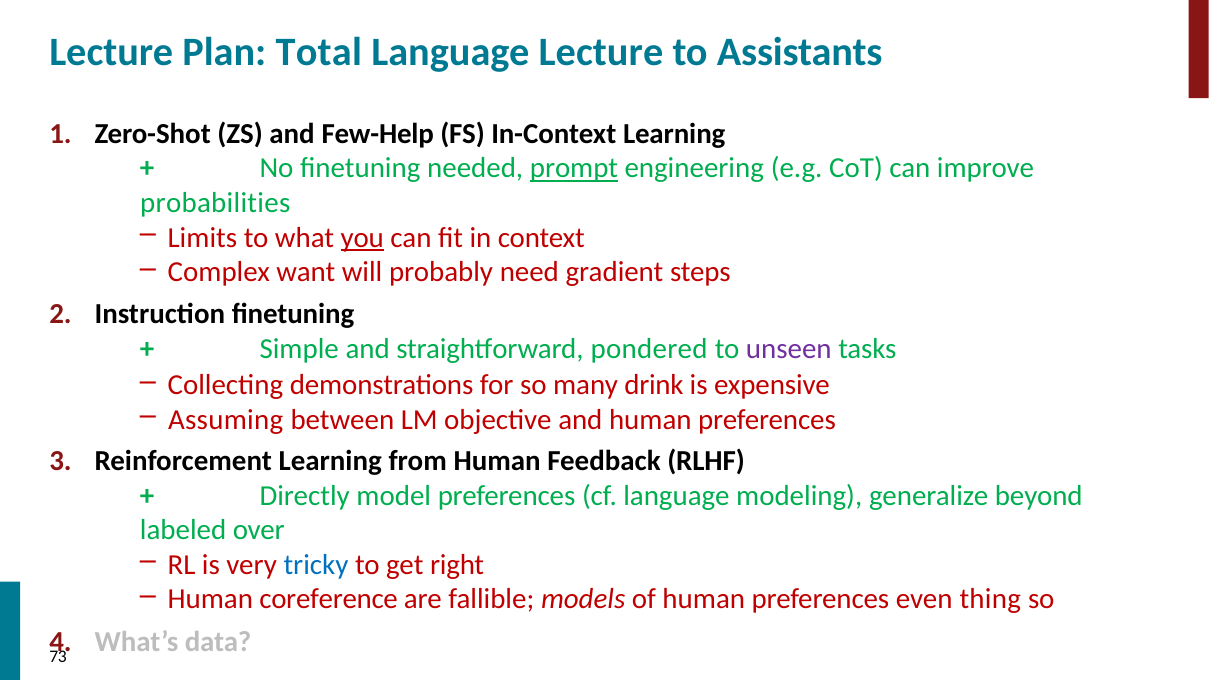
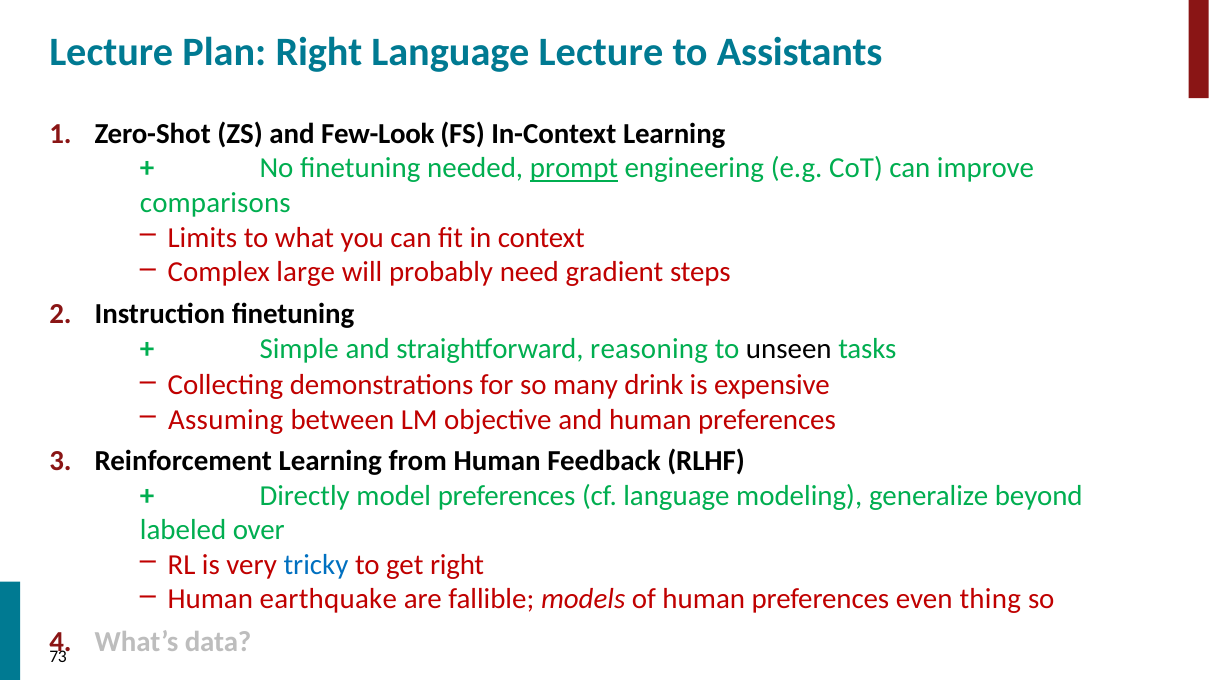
Plan Total: Total -> Right (319, 52)
Few-Help: Few-Help -> Few-Look (378, 133)
probabilities: probabilities -> comparisons (215, 203)
you underline: present -> none (362, 238)
want: want -> large (306, 272)
pondered: pondered -> reasoning (649, 349)
unseen colour: purple -> black (789, 349)
coreference: coreference -> earthquake (328, 599)
